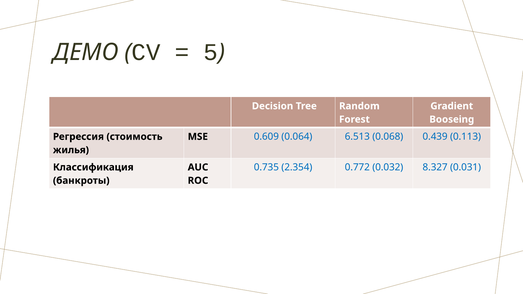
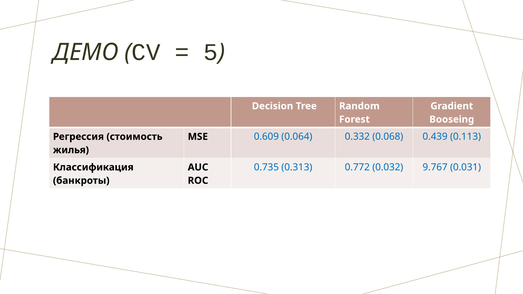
6.513: 6.513 -> 0.332 (357, 137)
2.354: 2.354 -> 0.313 (297, 167)
8.327: 8.327 -> 9.767 (435, 167)
